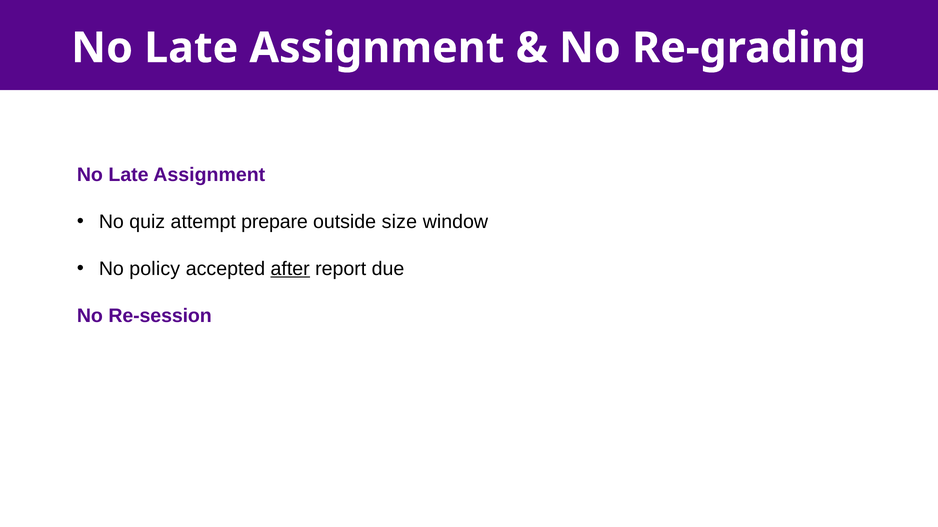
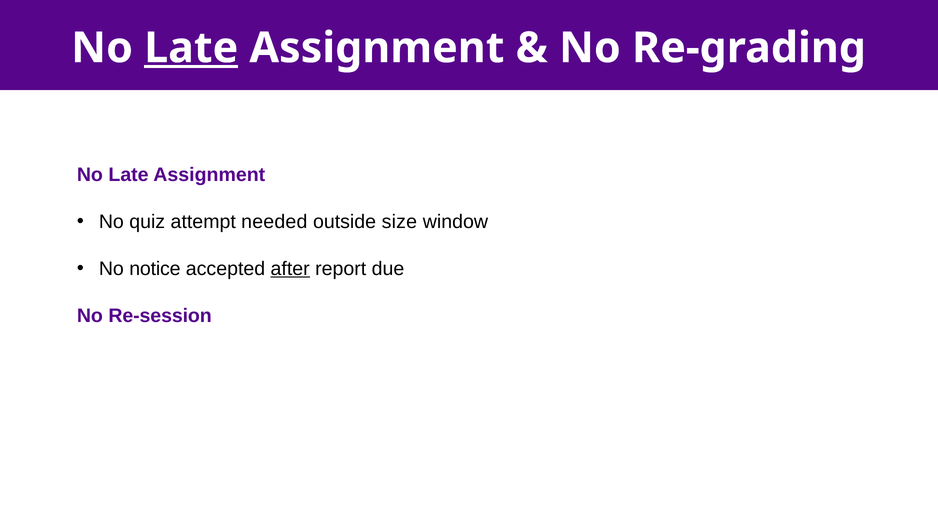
Late underline: none -> present (191, 48)
prepare: prepare -> needed (274, 222)
policy: policy -> notice (155, 269)
